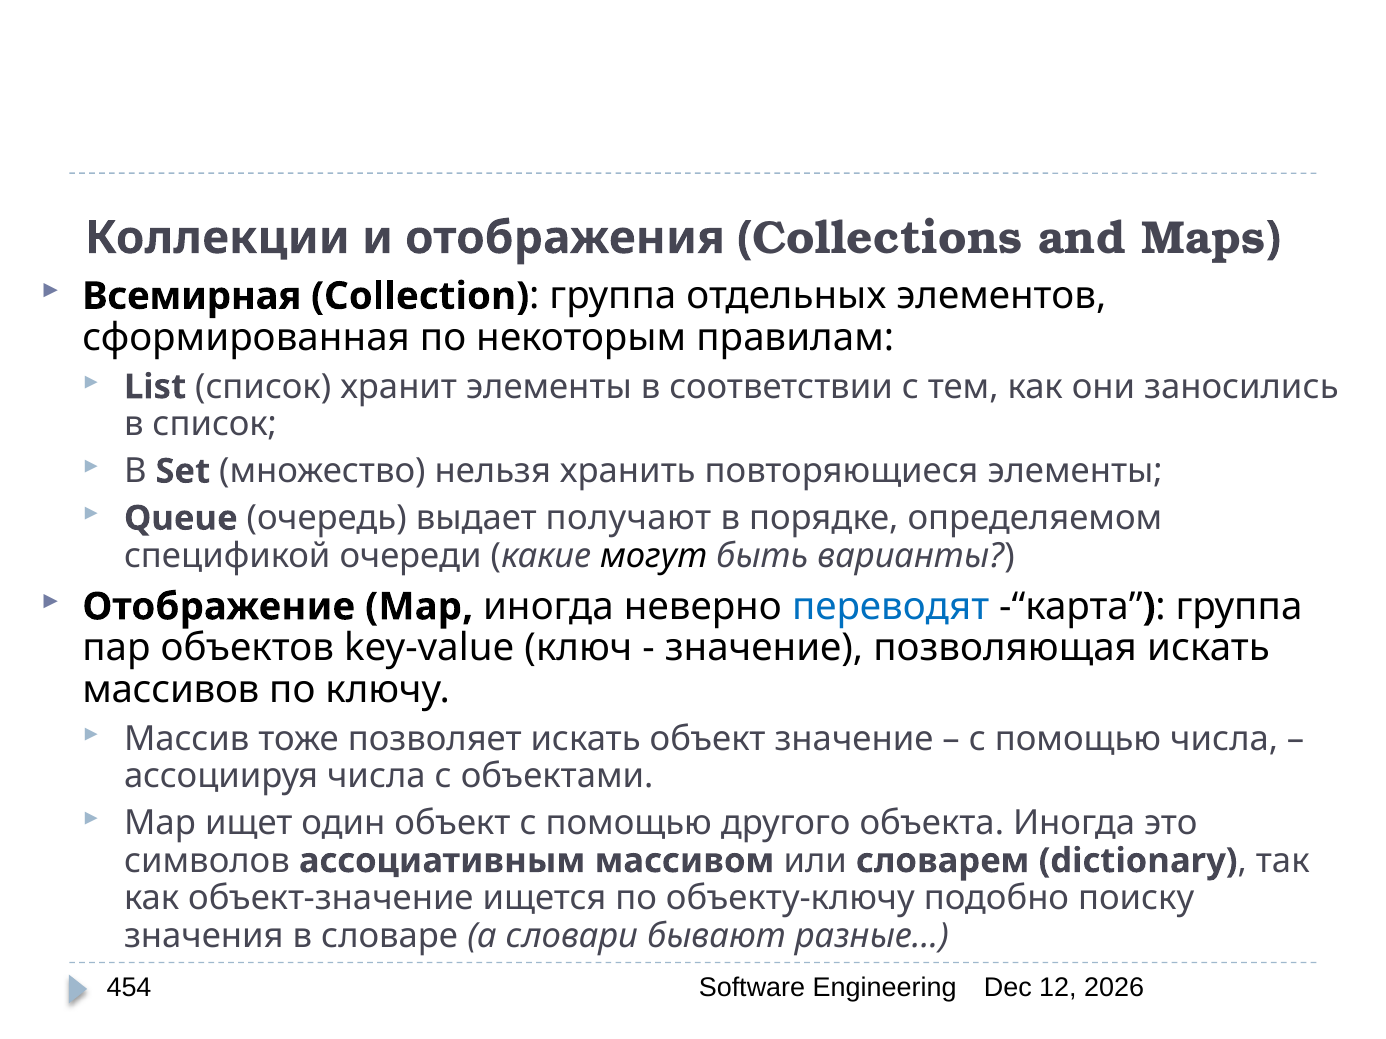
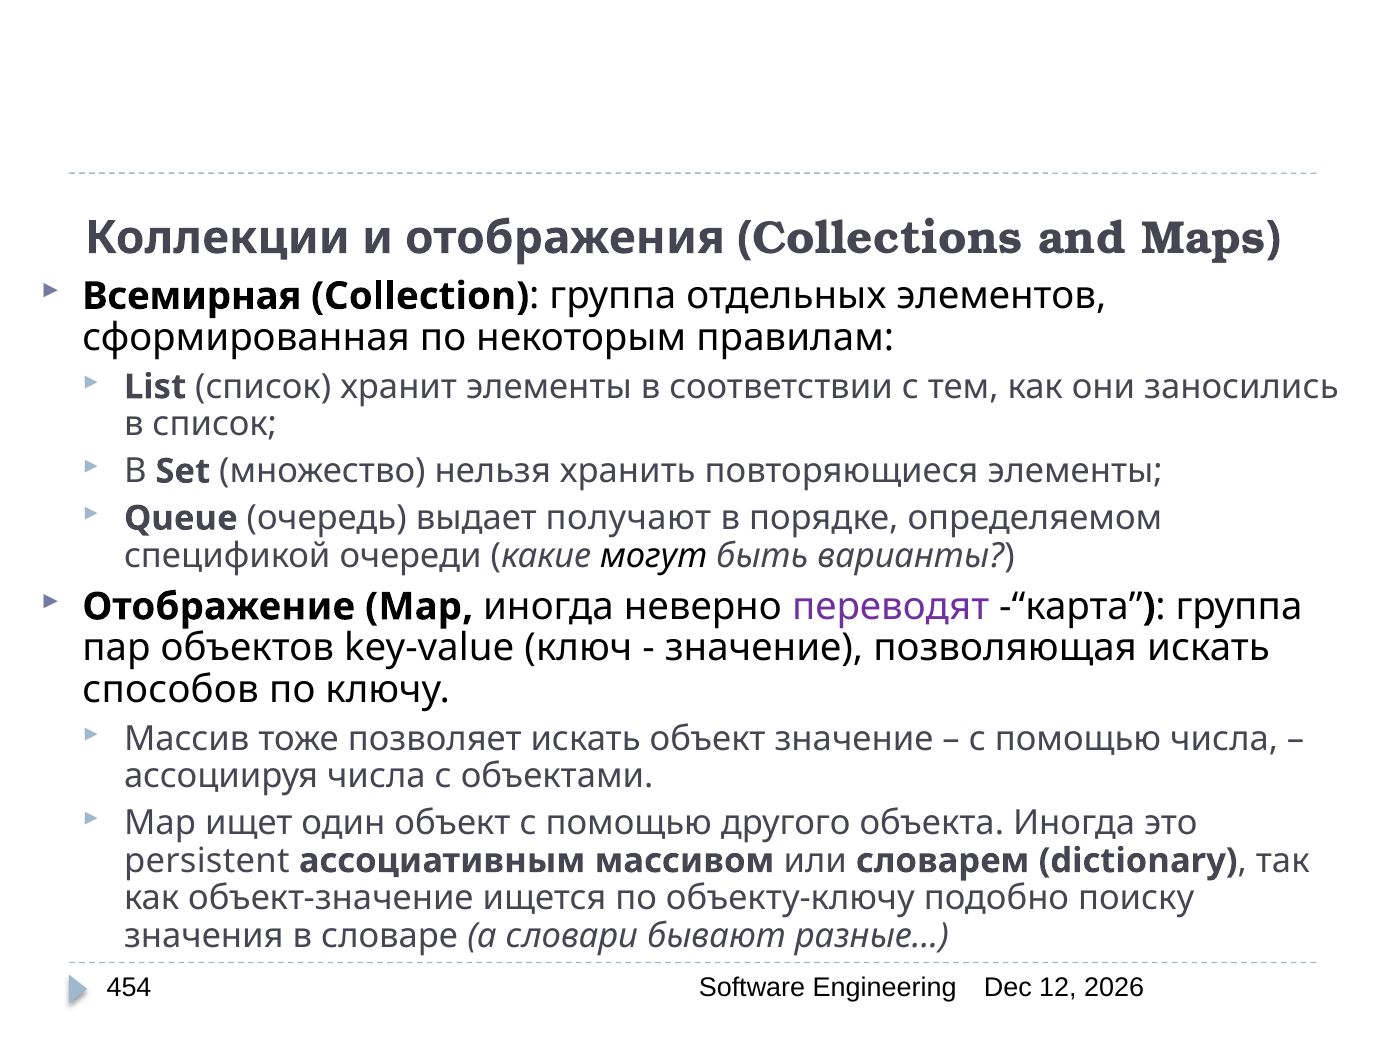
переводят colour: blue -> purple (891, 607)
массивов: массивов -> способов (171, 690)
символов: символов -> persistent (207, 861)
